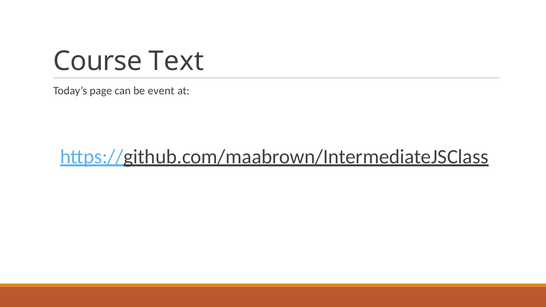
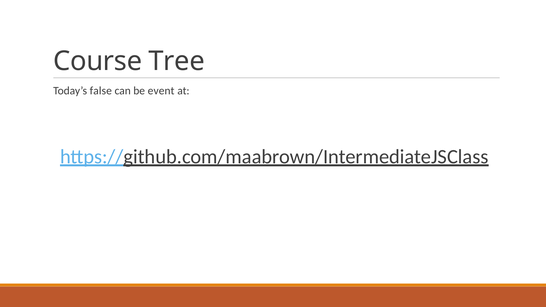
Text: Text -> Tree (177, 61)
page: page -> false (101, 91)
